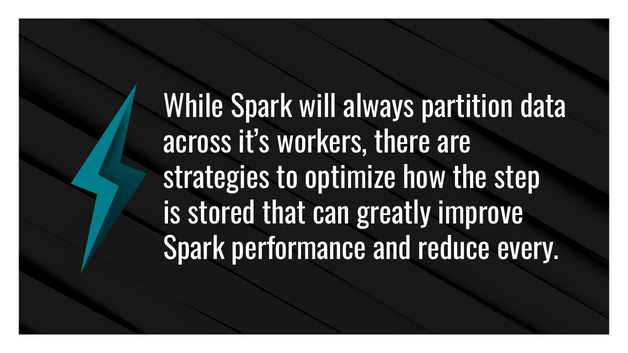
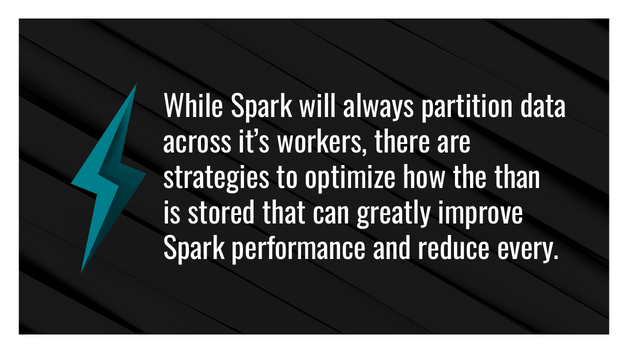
step: step -> than (518, 179)
